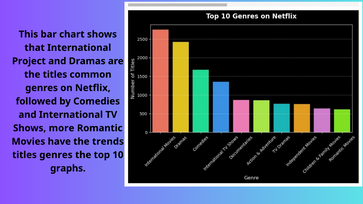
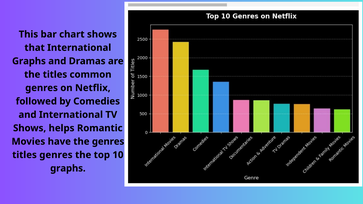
Project: Project -> Graphs (29, 61)
more: more -> helps (62, 128)
the trends: trends -> genres (108, 142)
